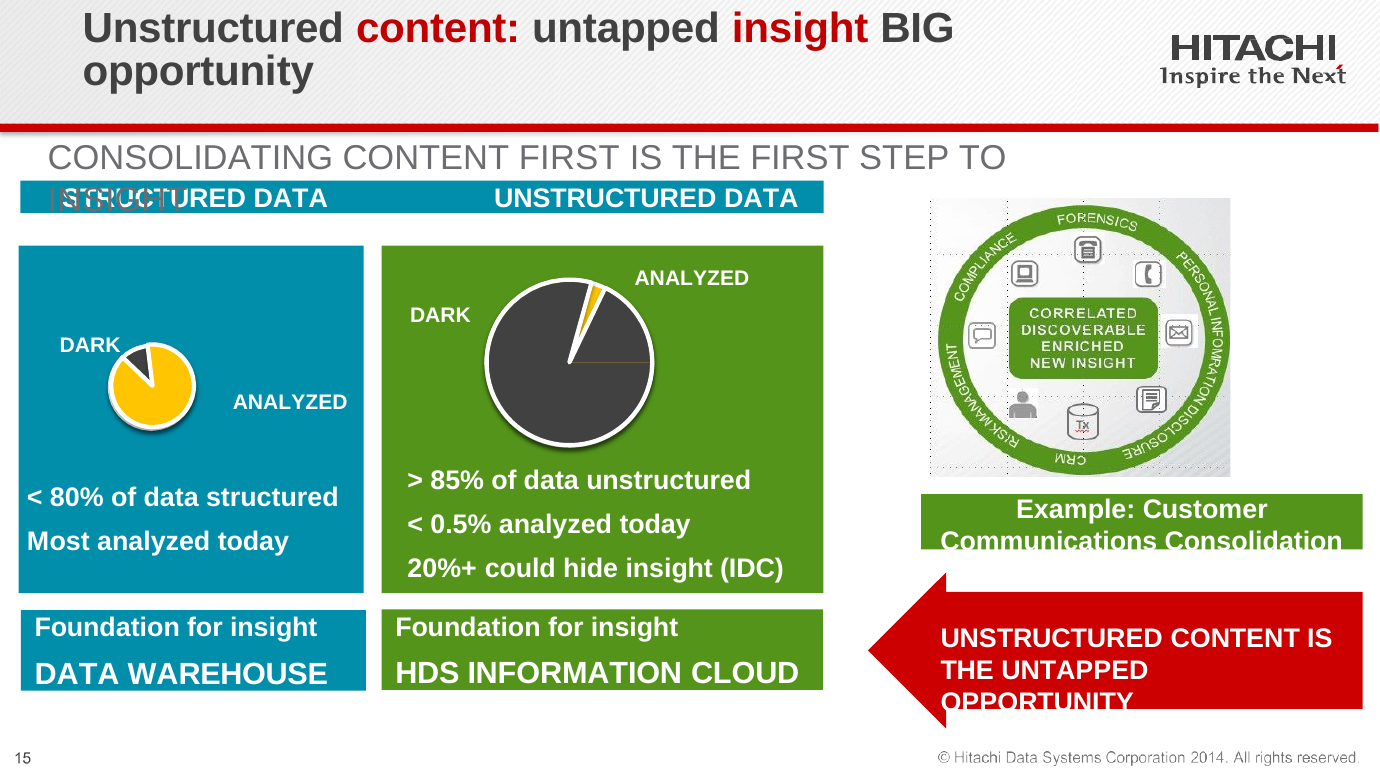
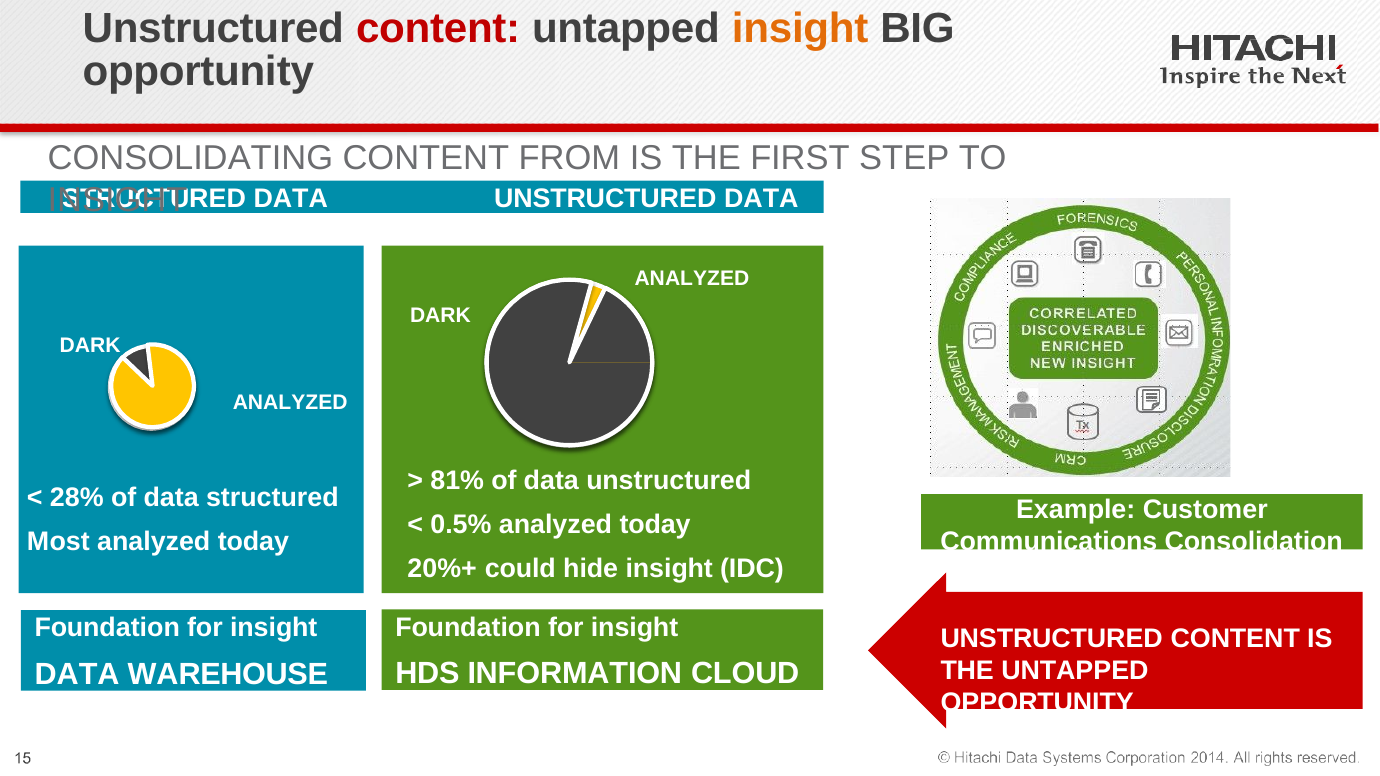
insight colour: red -> orange (800, 29)
CONTENT FIRST: FIRST -> FROM (569, 158)
85%: 85% -> 81% (457, 481)
80%: 80% -> 28% (77, 498)
